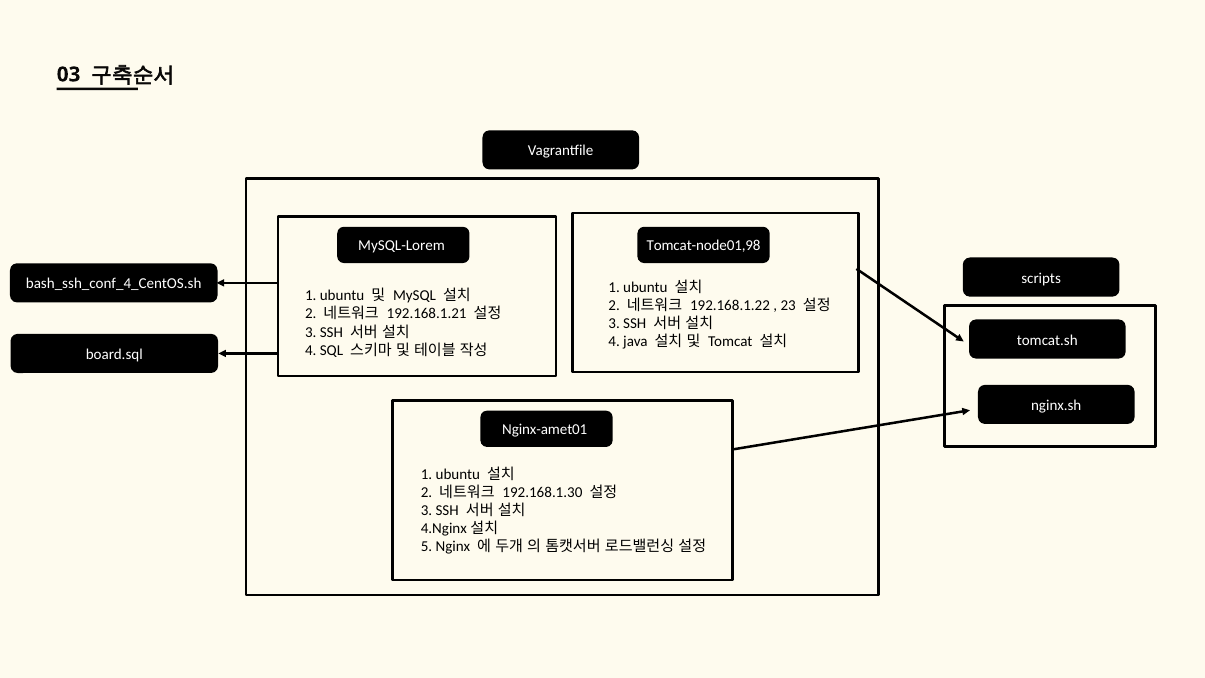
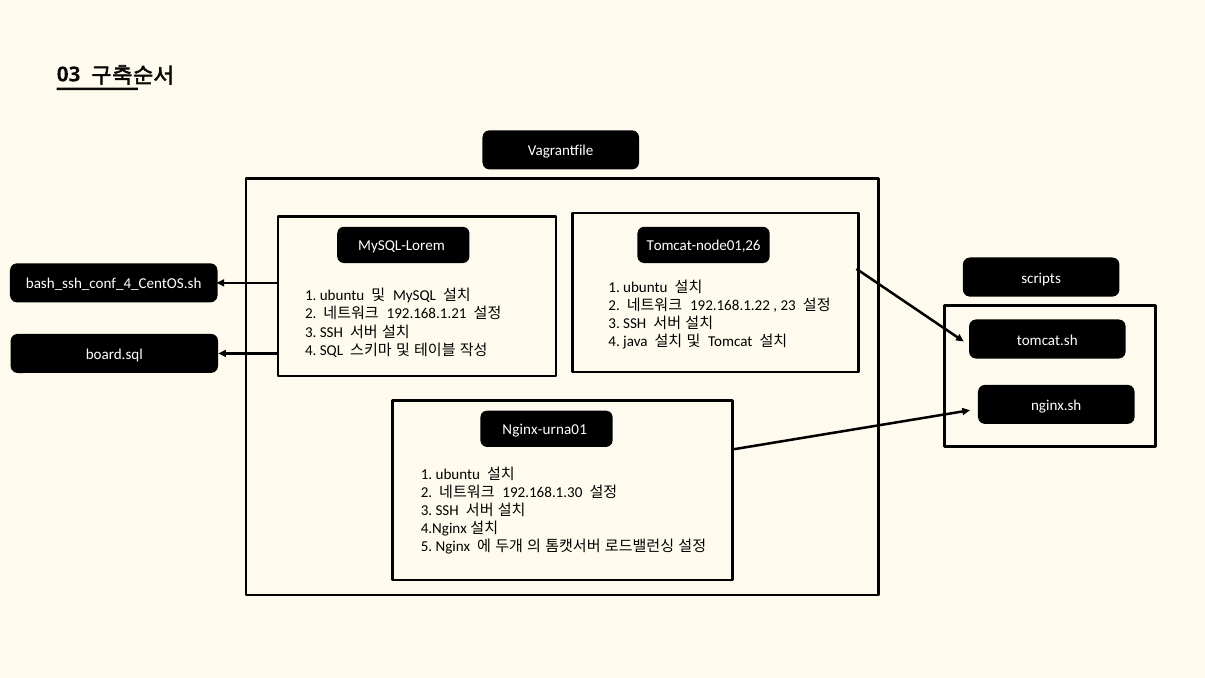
Tomcat-node01,98: Tomcat-node01,98 -> Tomcat-node01,26 (704, 246)
Nginx-amet01: Nginx-amet01 -> Nginx-urna01 (545, 430)
